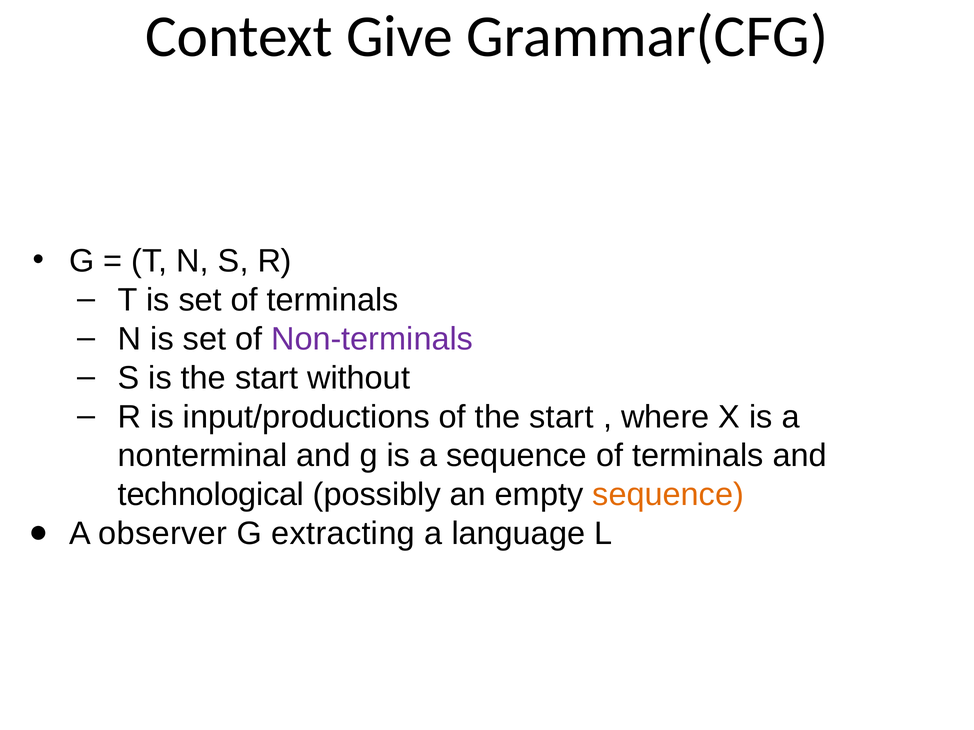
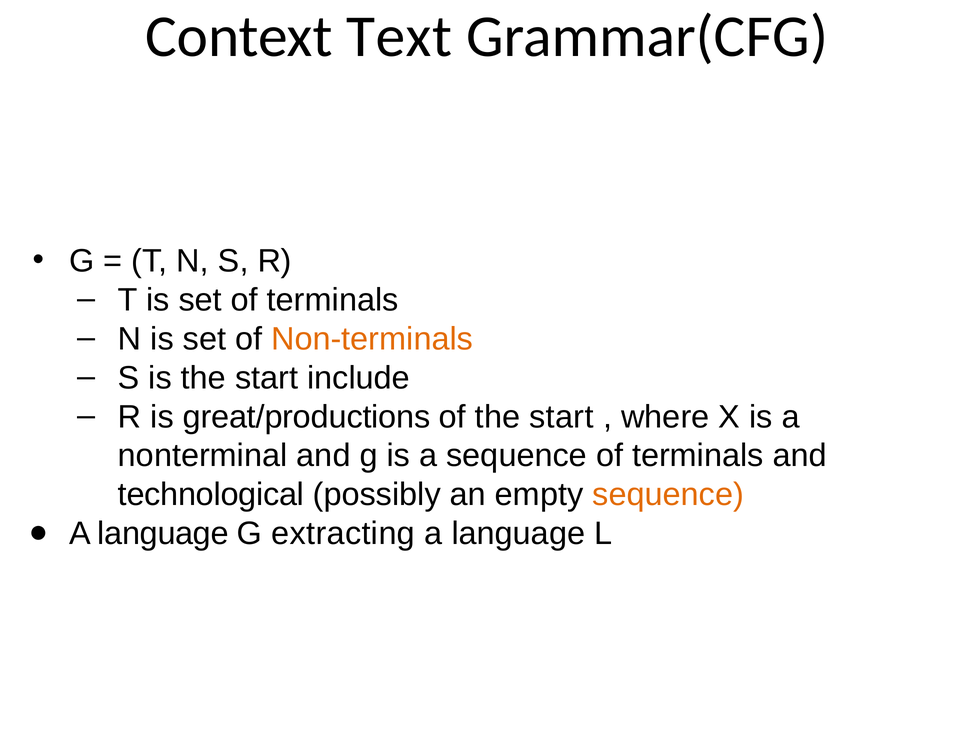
Give: Give -> Text (399, 37)
Non-terminals colour: purple -> orange (372, 339)
without: without -> include (359, 378)
input/productions: input/productions -> great/productions (307, 417)
observer: observer -> language (163, 534)
